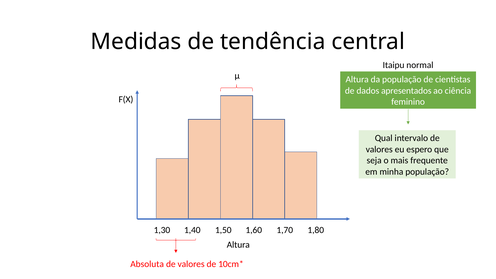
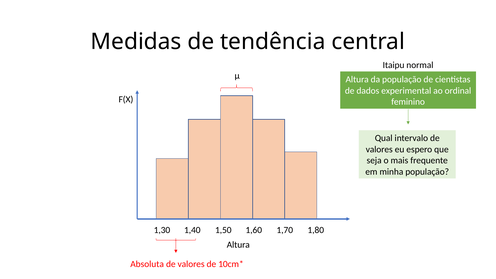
apresentados: apresentados -> experimental (406, 91)
ciência: ciência -> ordinal (458, 91)
